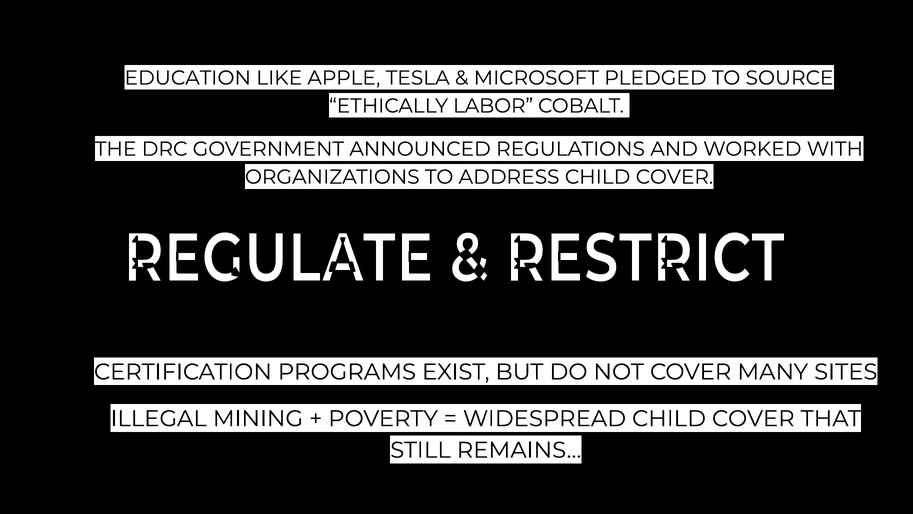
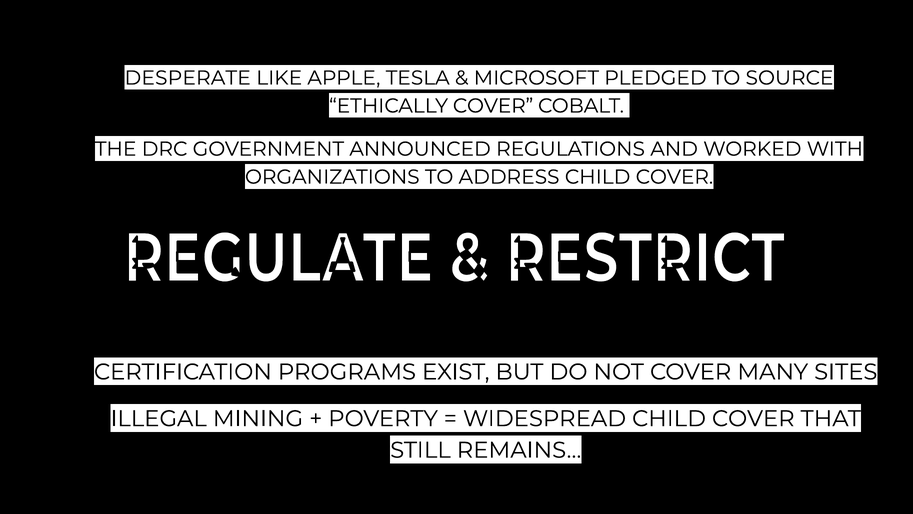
EDUCATION: EDUCATION -> DESPERATE (188, 78)
ETHICALLY LABOR: LABOR -> COVER (493, 106)
